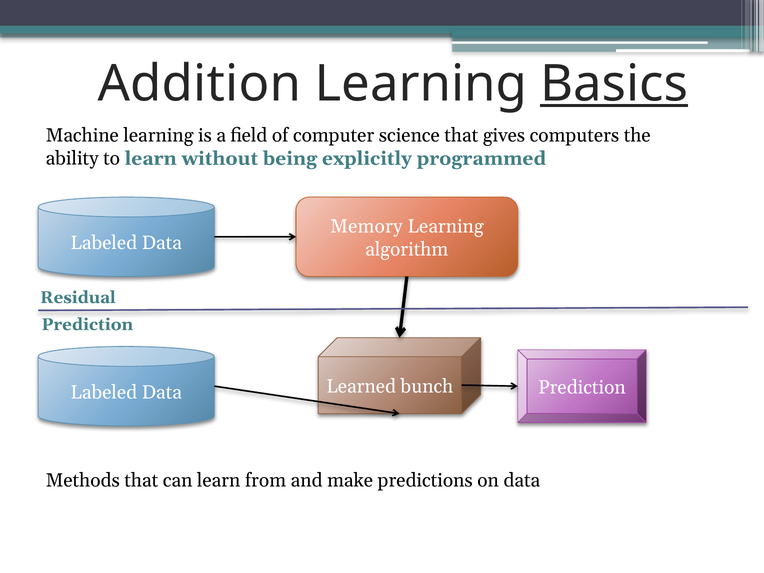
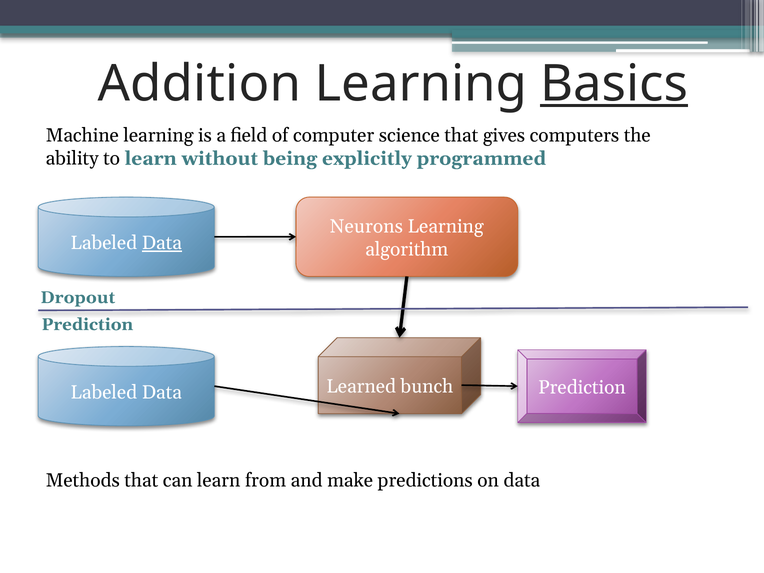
Memory: Memory -> Neurons (366, 227)
Data underline: none -> present (162, 243)
Residual: Residual -> Dropout (78, 297)
